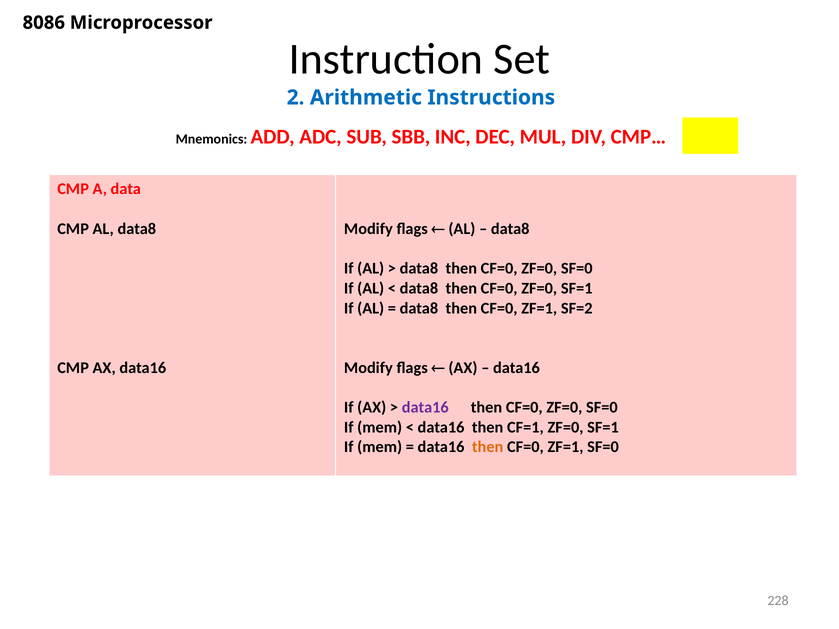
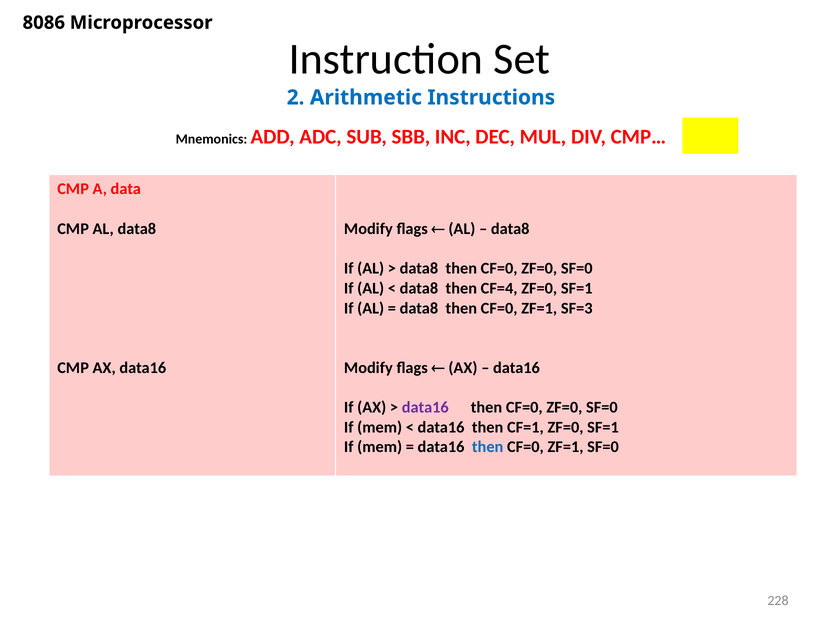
CF=0: CF=0 -> CF=4 (499, 288)
SF=2: SF=2 -> SF=3 (577, 308)
then colour: orange -> blue (488, 447)
